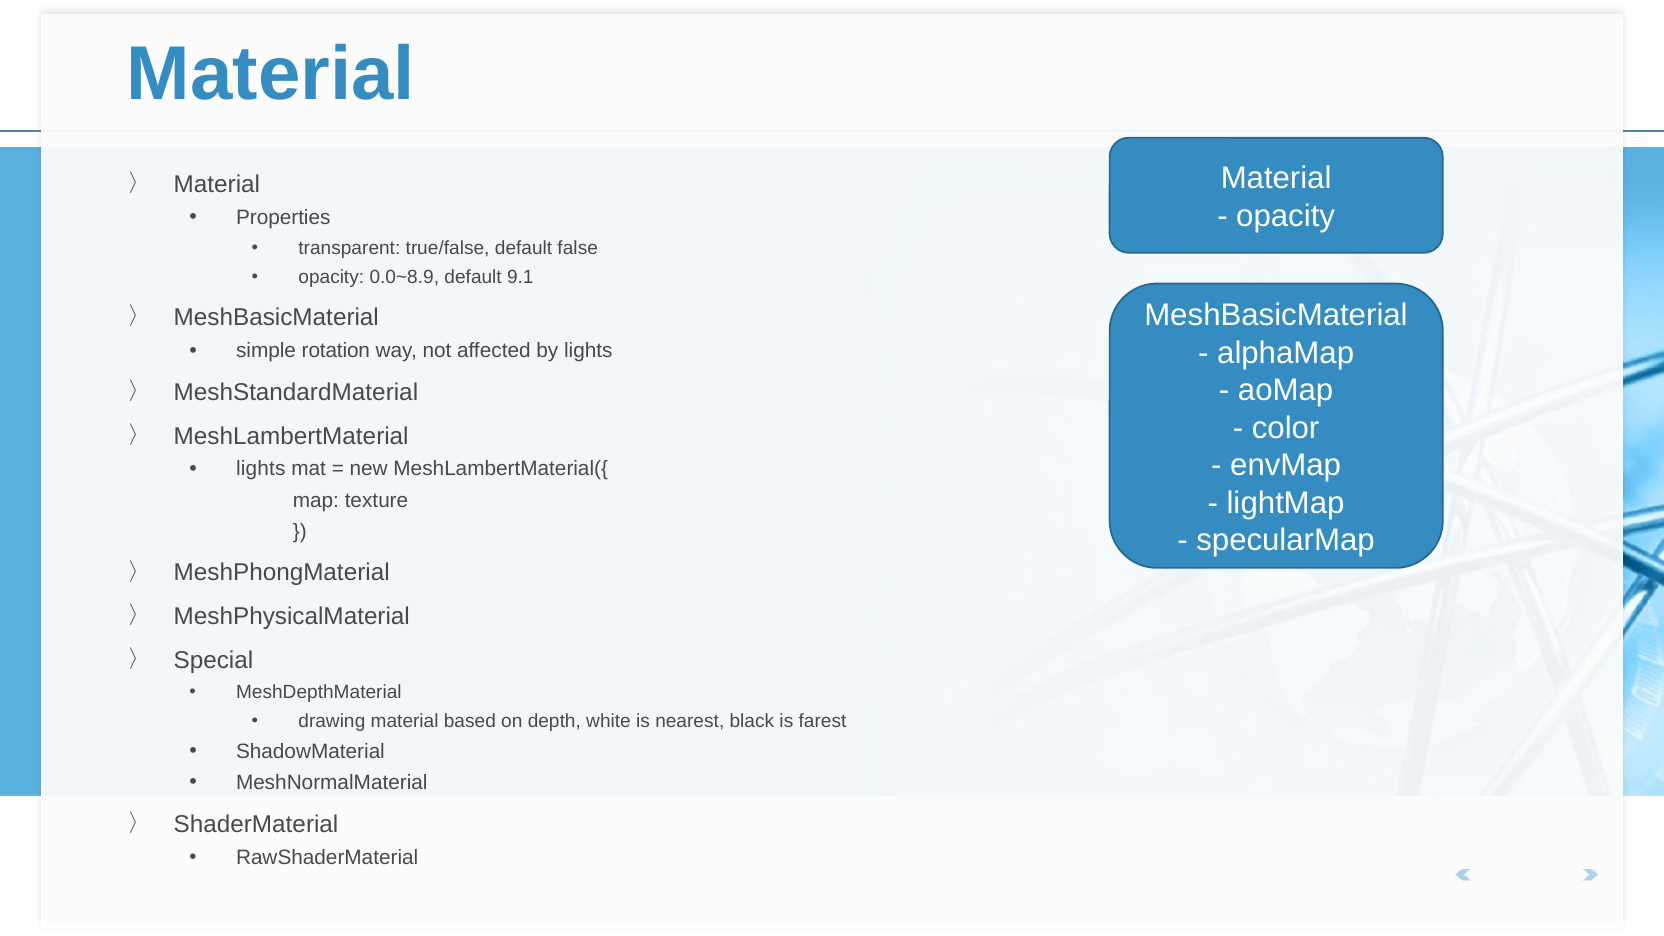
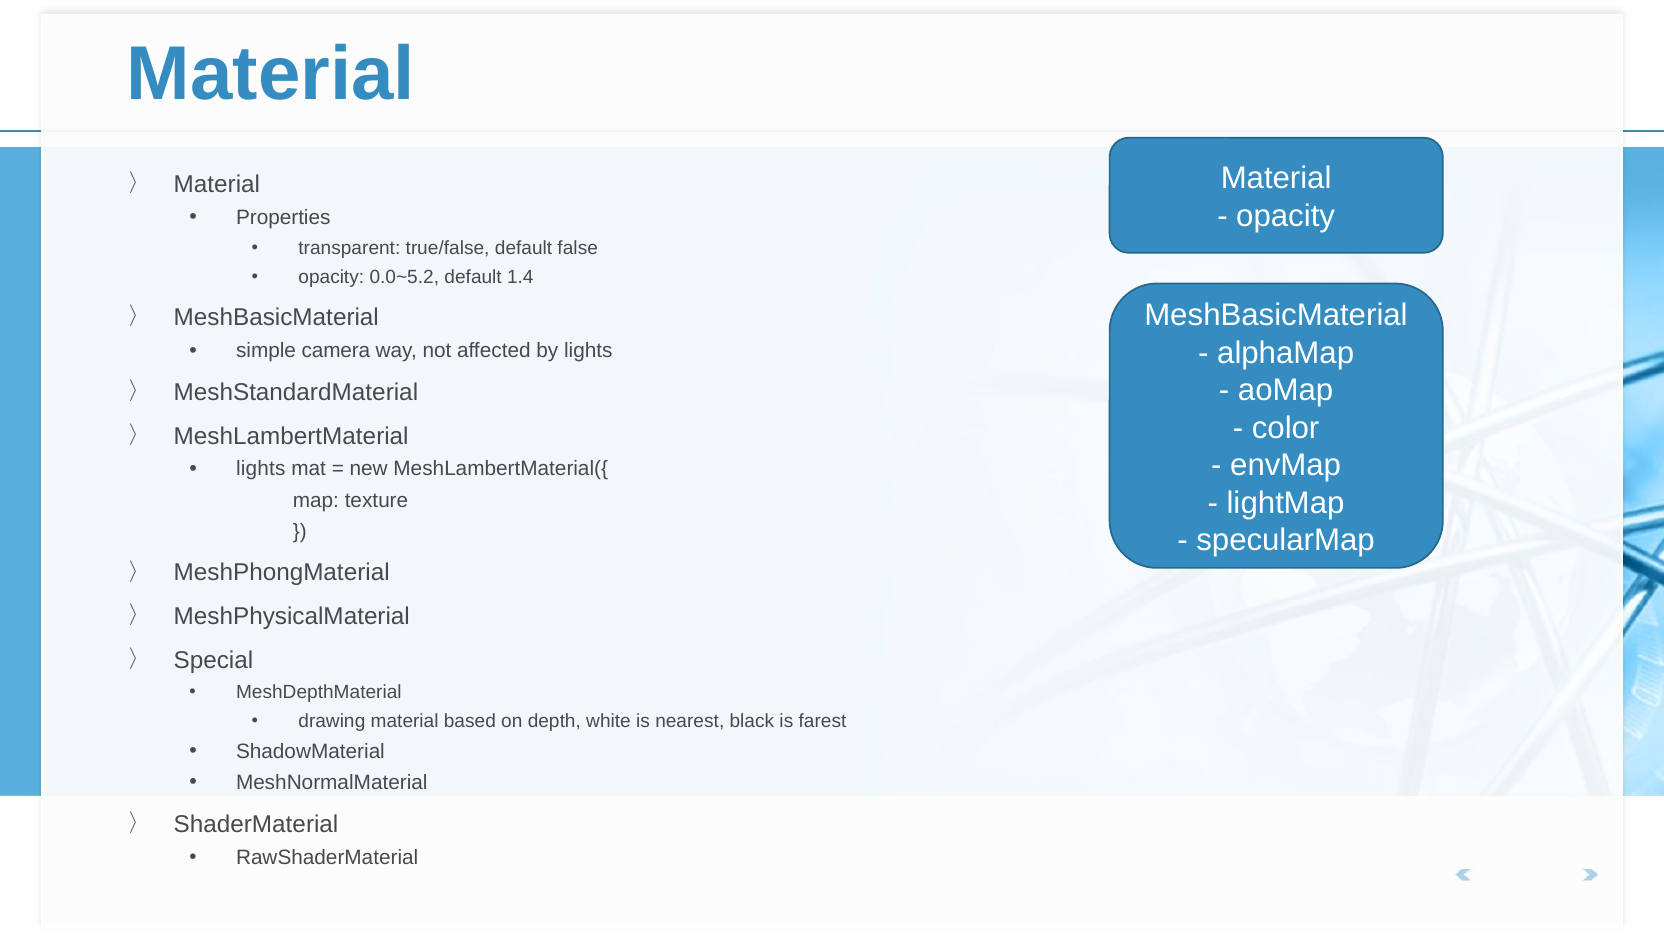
0.0~8.9: 0.0~8.9 -> 0.0~5.2 (404, 277)
9.1: 9.1 -> 1.4 (520, 277)
rotation: rotation -> camera (336, 351)
